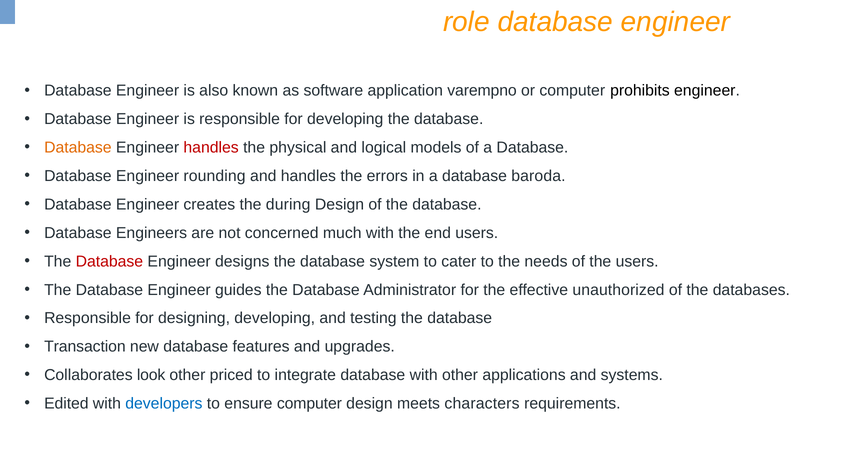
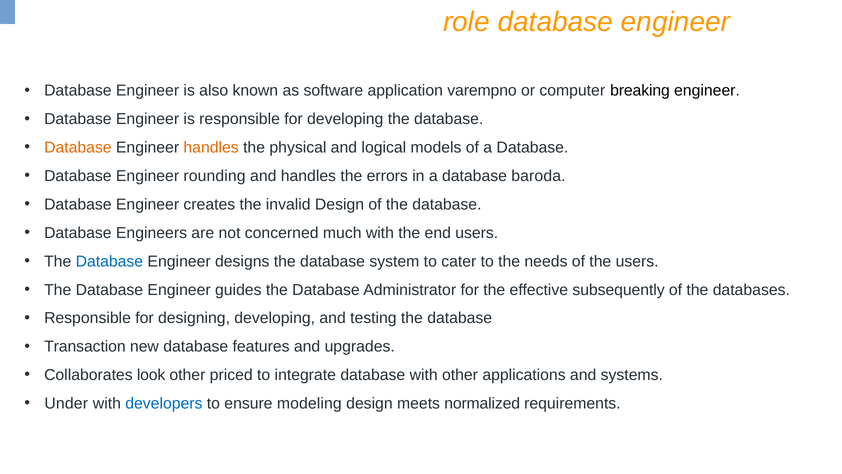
prohibits: prohibits -> breaking (640, 91)
handles colour: red -> orange (211, 147)
during: during -> invalid (288, 204)
Database colour: red -> blue (109, 261)
unauthorized: unauthorized -> subsequently (619, 290)
Edited: Edited -> Under (66, 403)
ensure computer: computer -> modeling (309, 403)
characters: characters -> normalized (482, 403)
